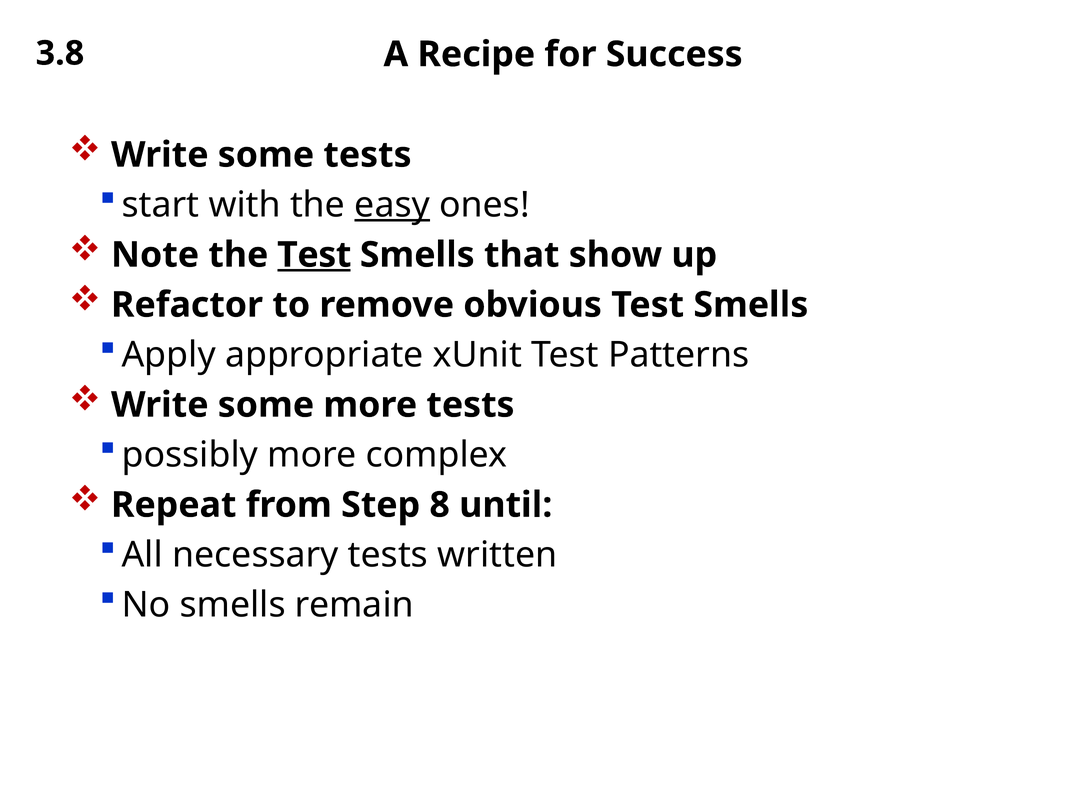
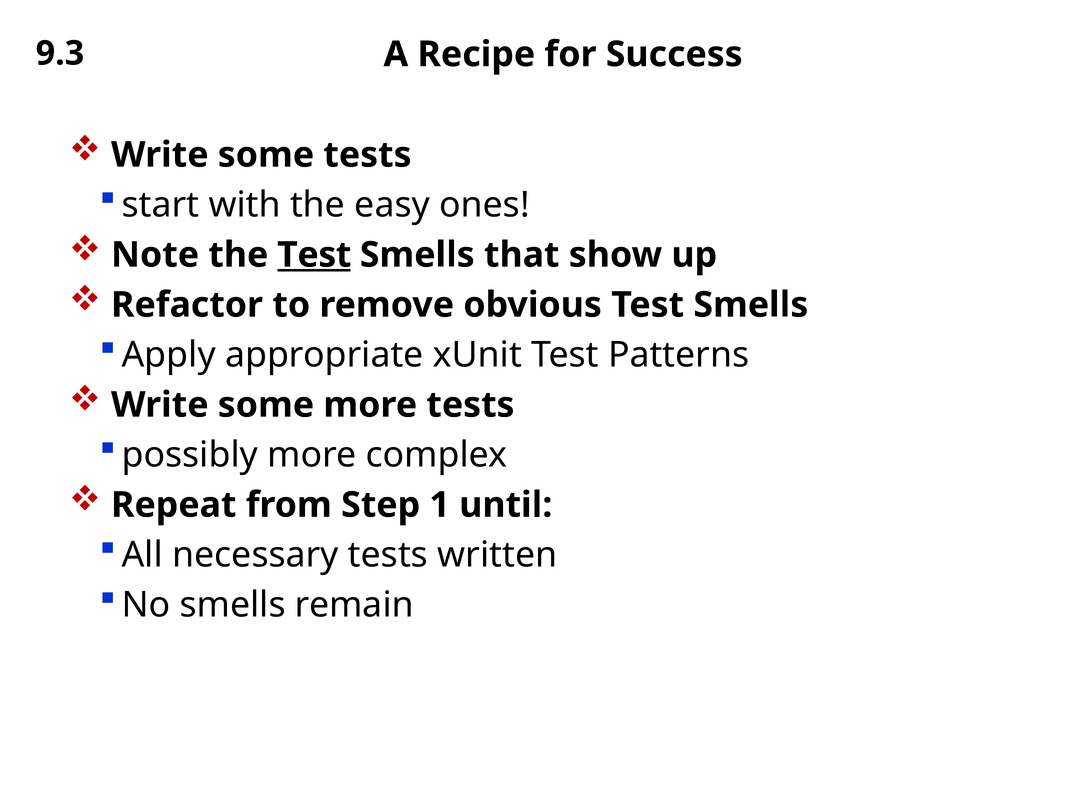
3.8: 3.8 -> 9.3 (60, 53)
easy underline: present -> none (392, 205)
8: 8 -> 1 (440, 504)
